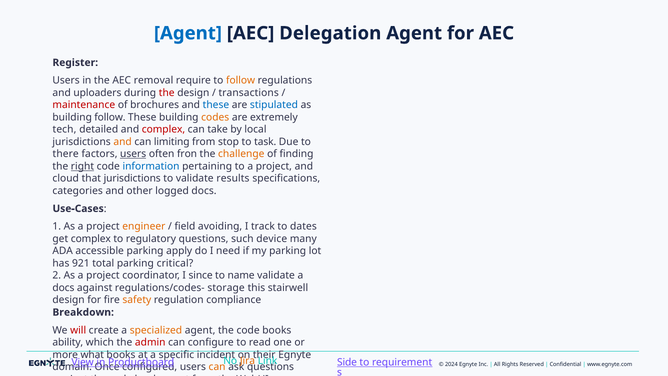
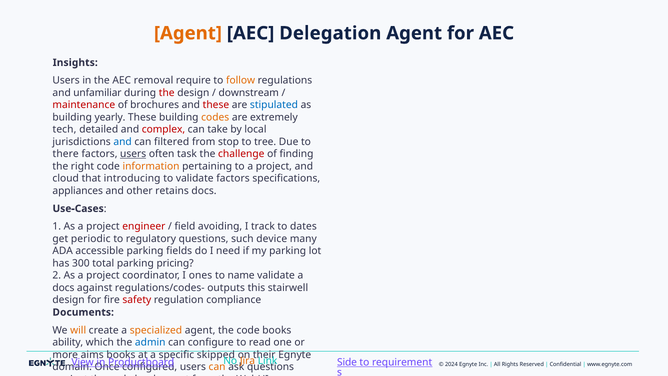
Agent colour: blue -> orange (188, 33)
Register: Register -> Insights (75, 63)
uploaders: uploaders -> unfamiliar (97, 93)
transactions: transactions -> downstream (249, 93)
these colour: blue -> red (216, 105)
building follow: follow -> yearly (110, 117)
and colour: orange -> blue (123, 142)
limiting: limiting -> filtered (172, 142)
task: task -> tree (265, 142)
fron: fron -> task (187, 154)
challenge colour: orange -> red (241, 154)
right underline: present -> none (82, 166)
information colour: blue -> orange (151, 166)
that jurisdictions: jurisdictions -> introducing (132, 178)
validate results: results -> factors (233, 178)
categories: categories -> appliances (78, 191)
logged: logged -> retains (172, 191)
engineer colour: orange -> red (144, 226)
get complex: complex -> periodic (91, 239)
apply: apply -> fields (179, 251)
921: 921 -> 300 (81, 263)
critical: critical -> pricing (175, 263)
since: since -> ones (201, 275)
storage: storage -> outputs (226, 288)
safety colour: orange -> red (137, 300)
Breakdown: Breakdown -> Documents (83, 312)
will colour: red -> orange (78, 330)
admin colour: red -> blue (150, 342)
what: what -> aims (92, 354)
incident: incident -> skipped (216, 354)
